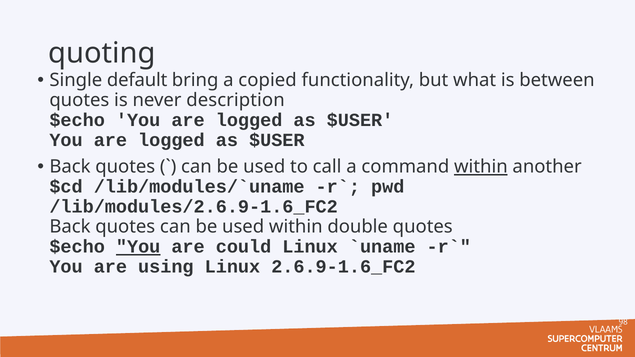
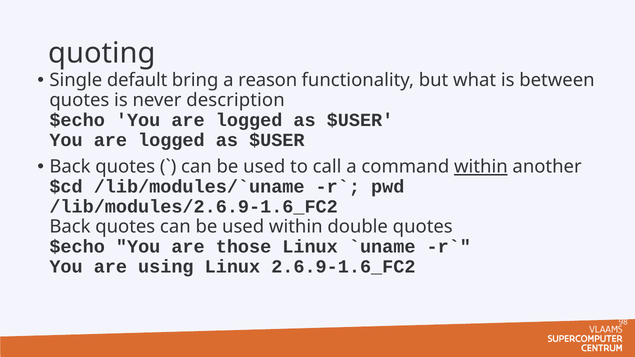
copied: copied -> reason (268, 80)
You underline: present -> none (138, 247)
could: could -> those (244, 247)
